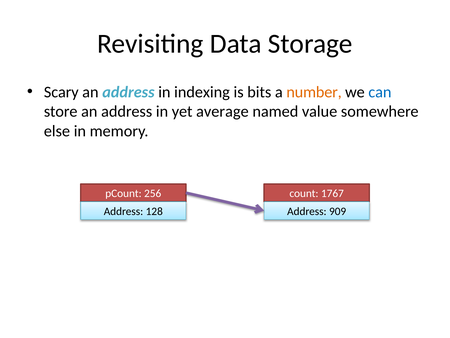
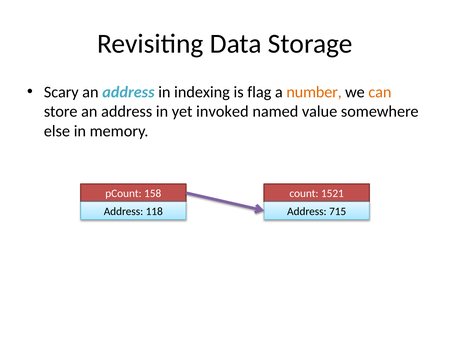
bits: bits -> flag (259, 92)
can colour: blue -> orange (380, 92)
average: average -> invoked (222, 111)
1767: 1767 -> 1521 (332, 193)
256: 256 -> 158 (153, 193)
128: 128 -> 118 (154, 211)
909: 909 -> 715 (338, 211)
